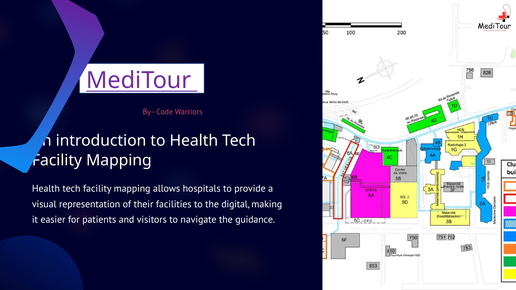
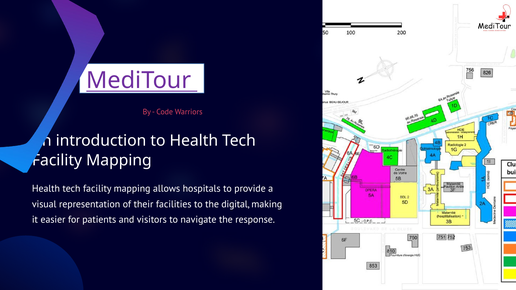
guidance: guidance -> response (255, 220)
